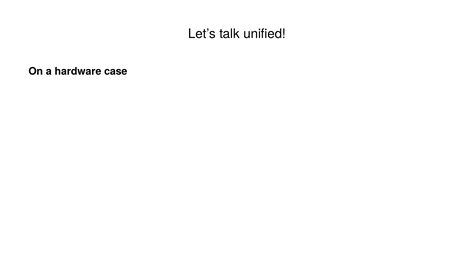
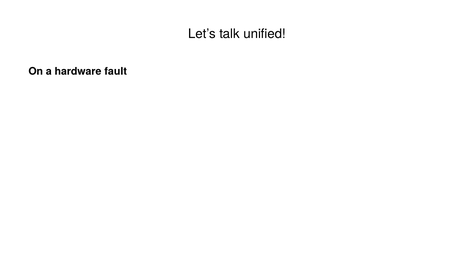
case: case -> fault (116, 72)
